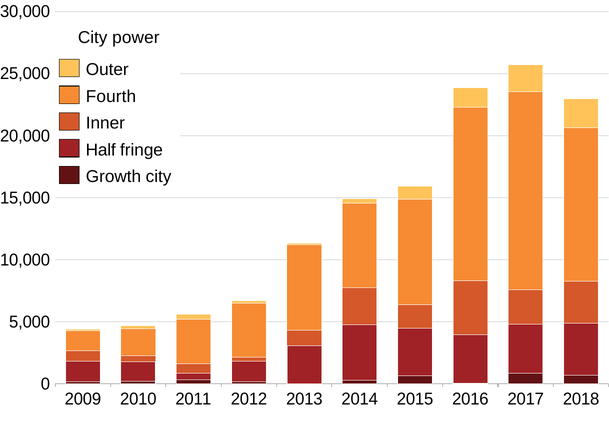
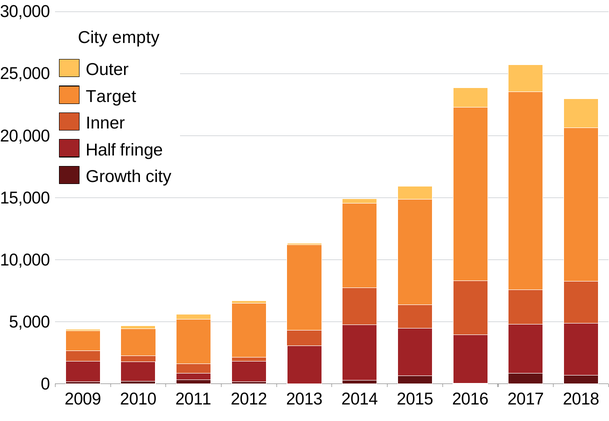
power: power -> empty (136, 38)
Fourth: Fourth -> Target (111, 97)
